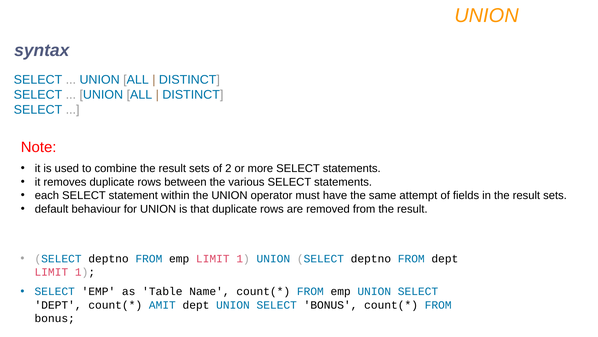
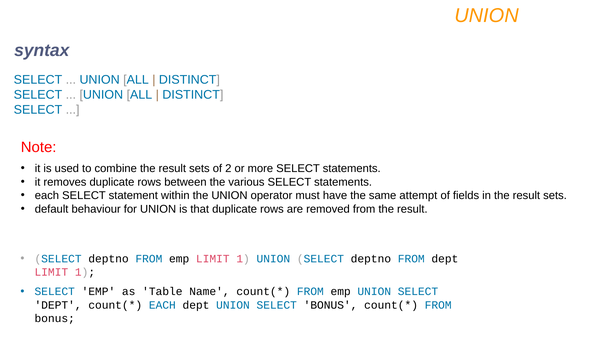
AMIT: AMIT -> EACH (162, 305)
